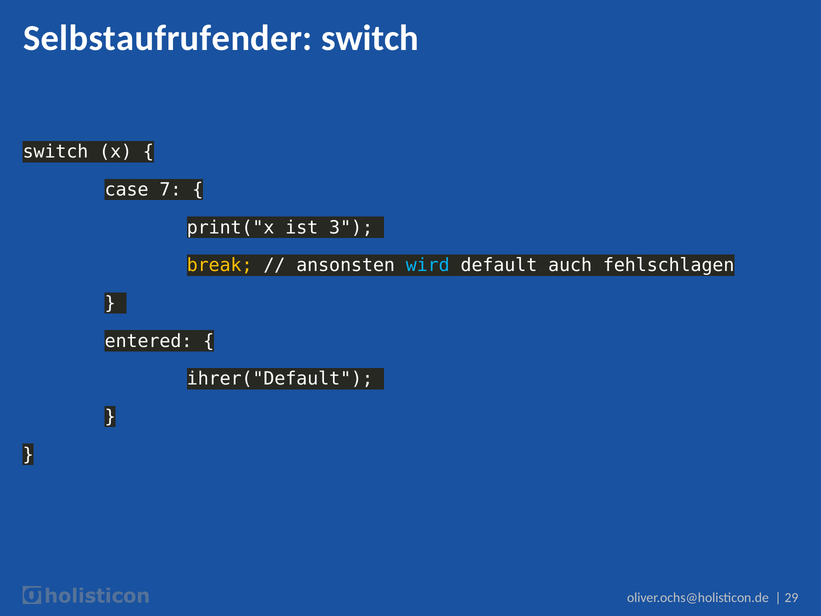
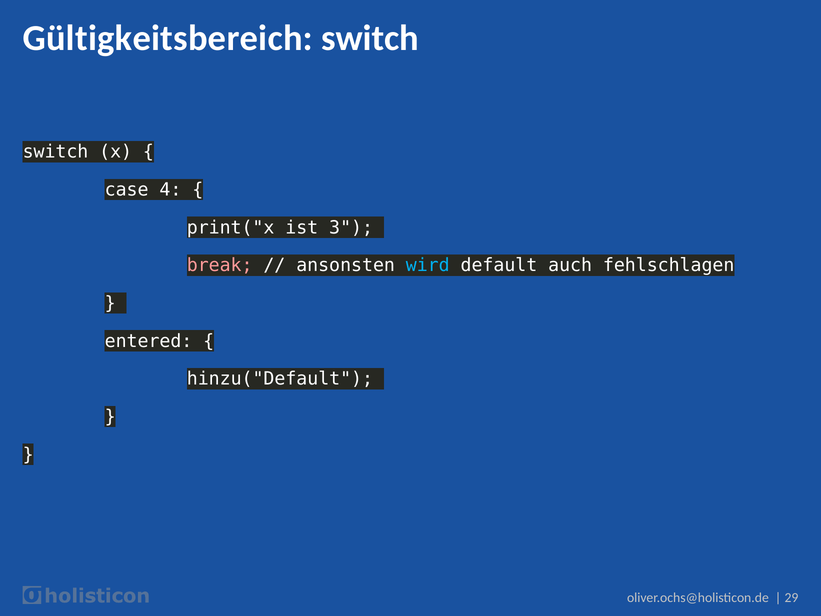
Selbstaufrufender: Selbstaufrufender -> Gültigkeitsbereich (168, 38)
7: 7 -> 4 (170, 190)
break colour: yellow -> pink (220, 265)
ihrer("Default: ihrer("Default -> hinzu("Default (280, 379)
